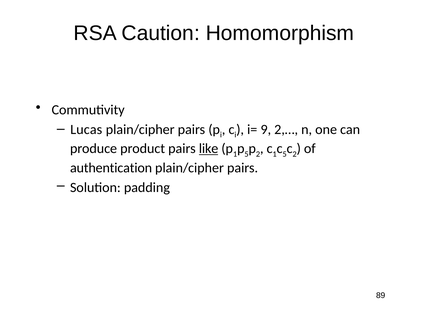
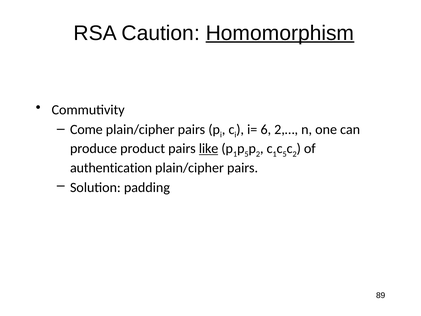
Homomorphism underline: none -> present (280, 33)
Lucas: Lucas -> Come (86, 129)
9: 9 -> 6 (266, 129)
